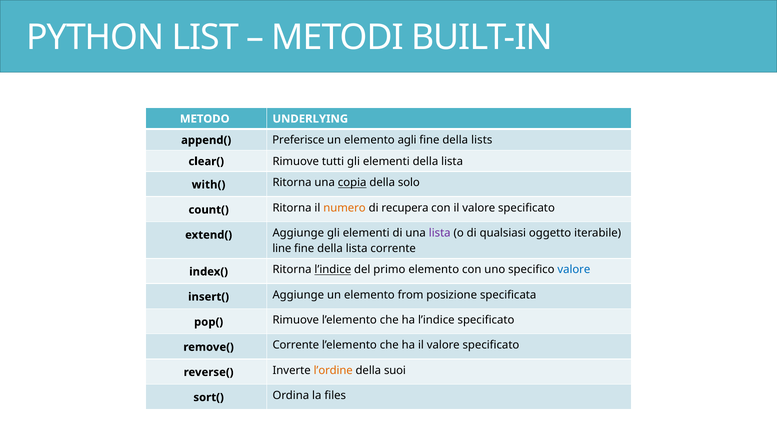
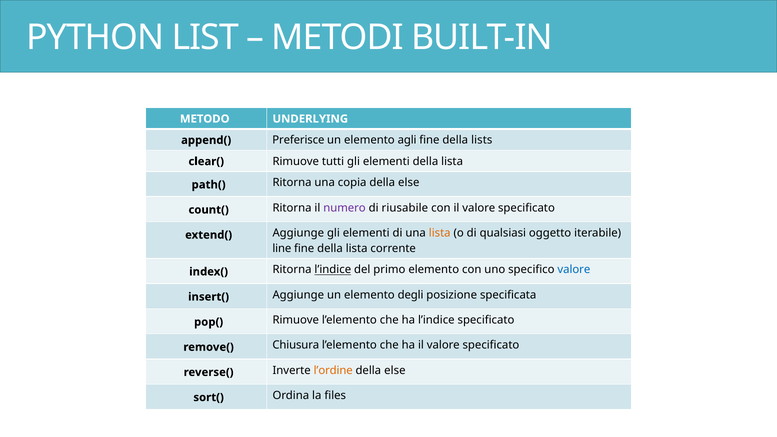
with(: with( -> path( (209, 185)
copia underline: present -> none (352, 183)
solo: solo -> else (409, 183)
numero colour: orange -> purple (345, 208)
recupera: recupera -> riusabile (405, 208)
lista colour: purple -> orange (440, 233)
from: from -> degli (411, 295)
remove( Corrente: Corrente -> Chiusura (296, 345)
suoi: suoi -> else (395, 370)
